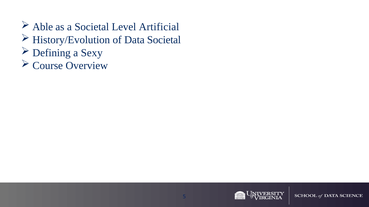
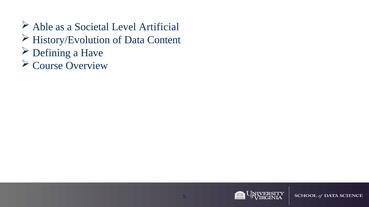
Data Societal: Societal -> Content (164, 40)
Sexy: Sexy -> Have (92, 53)
